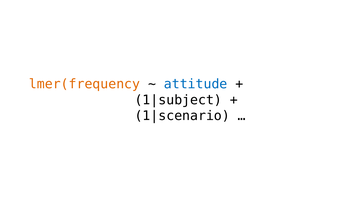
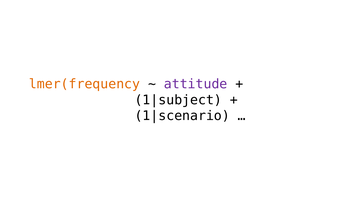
attitude colour: blue -> purple (196, 84)
